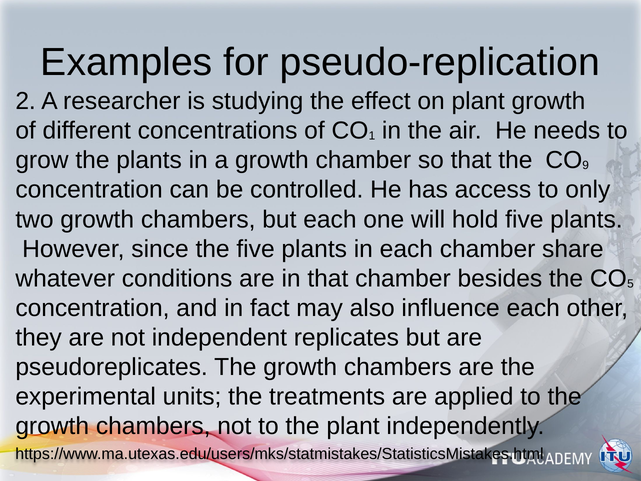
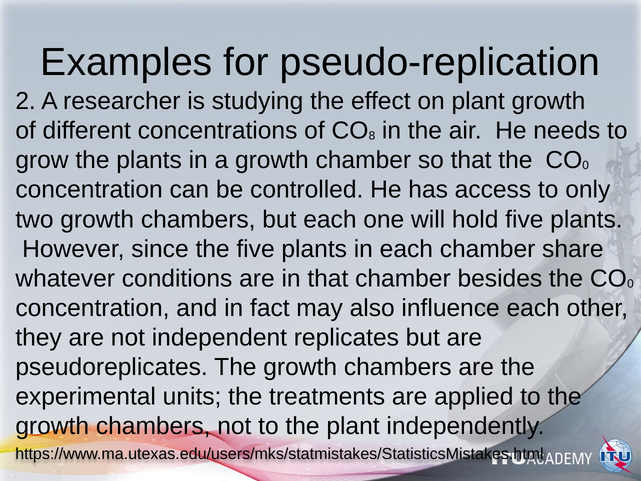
1: 1 -> 8 (372, 136)
9: 9 -> 0 (586, 165)
5: 5 -> 0 (631, 284)
